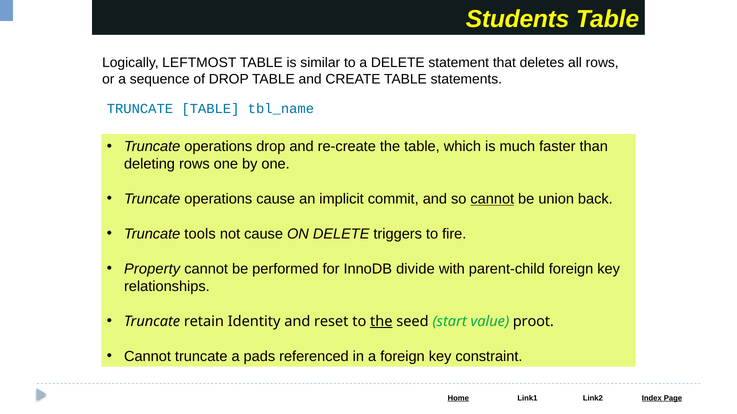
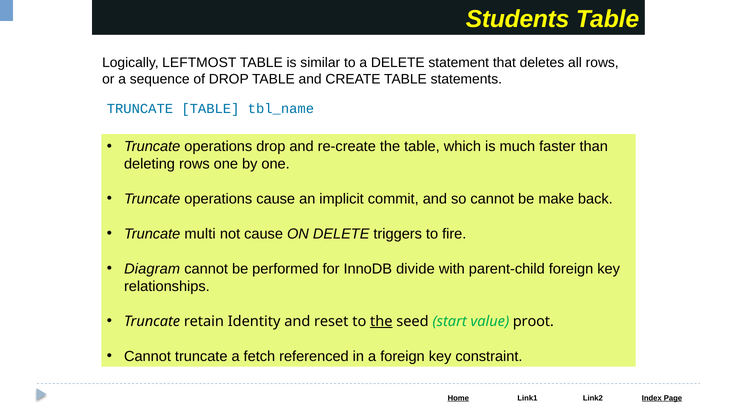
cannot underline: present -> none (492, 199)
union: union -> make (556, 199)
tools: tools -> multi (200, 234)
Property: Property -> Diagram (152, 269)
pads: pads -> fetch (259, 357)
